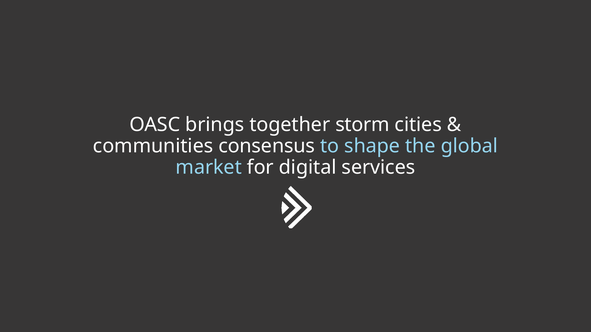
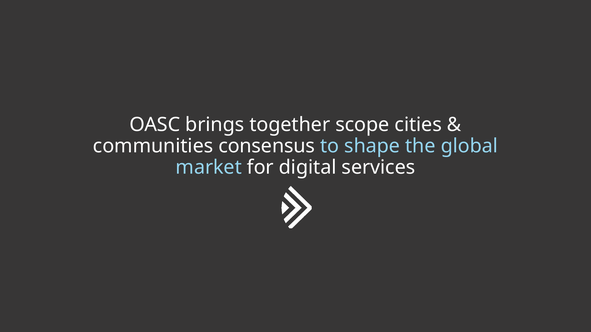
storm: storm -> scope (362, 125)
